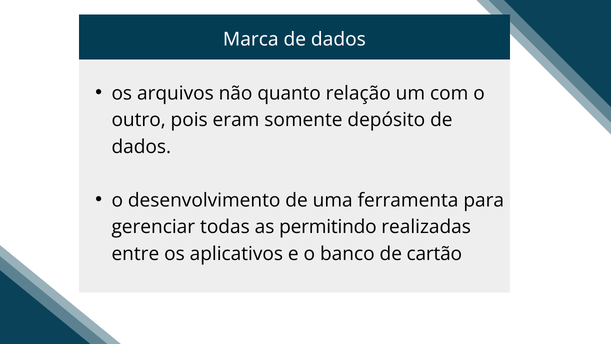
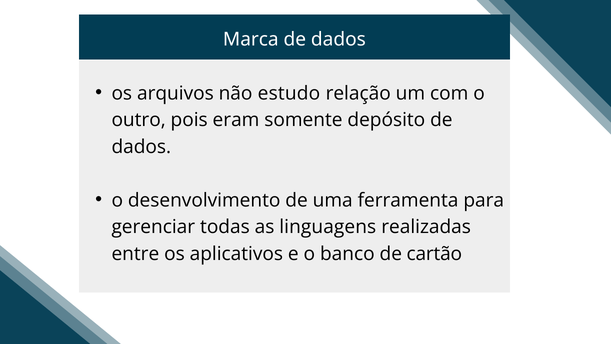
quanto: quanto -> estudo (289, 93)
permitindo: permitindo -> linguagens (328, 227)
